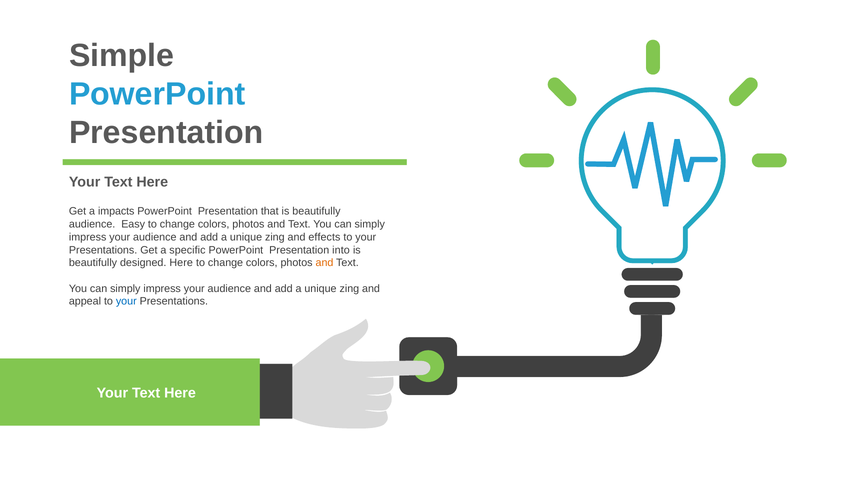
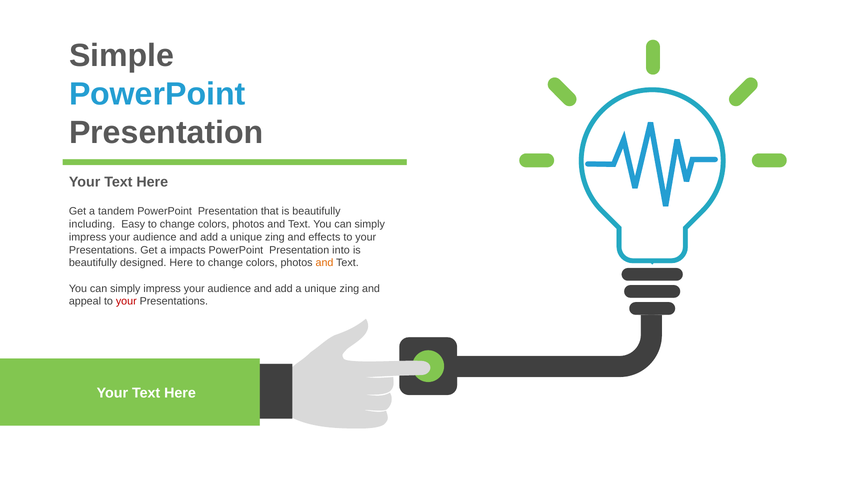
impacts: impacts -> tandem (116, 211)
audience: audience -> including (92, 224)
specific: specific -> impacts (188, 250)
your colour: blue -> red (126, 301)
